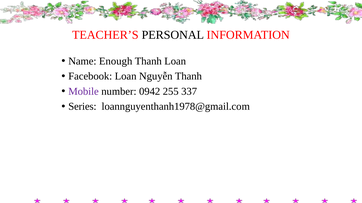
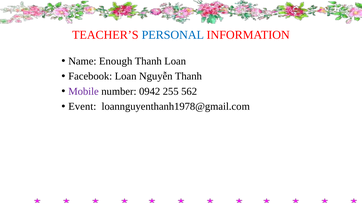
PERSONAL colour: black -> blue (173, 35)
337: 337 -> 562 (189, 92)
Series: Series -> Event (82, 107)
